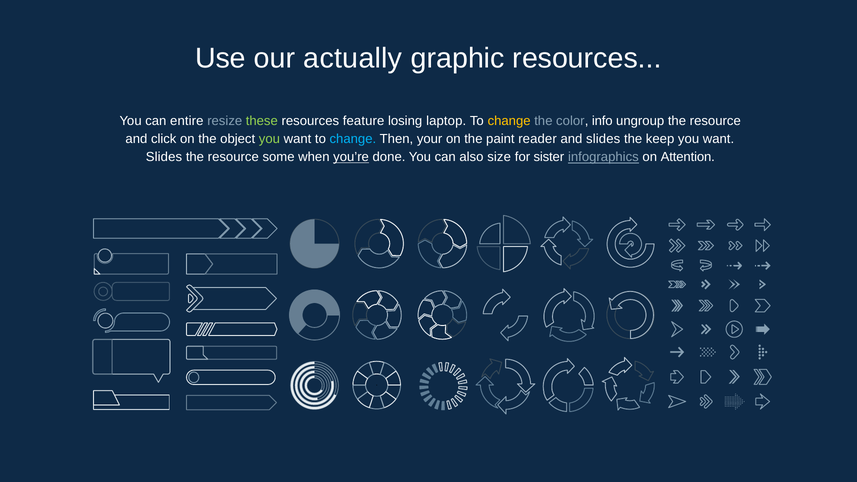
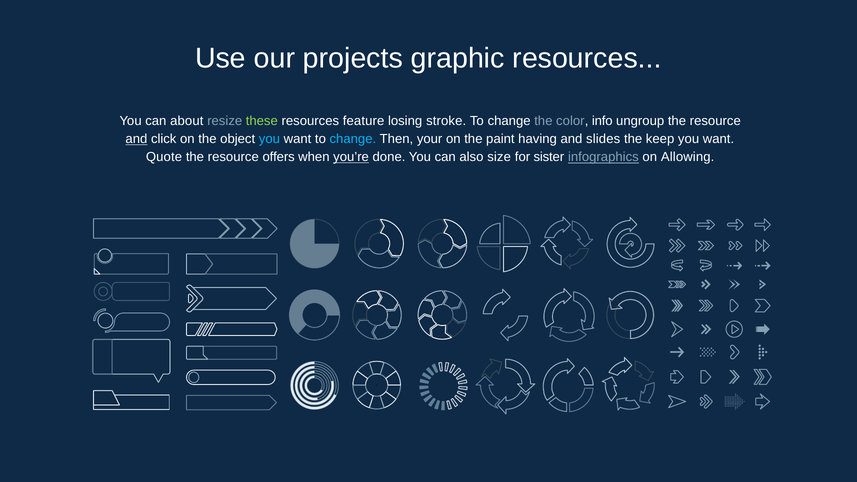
actually: actually -> projects (353, 58)
entire: entire -> about (187, 121)
laptop: laptop -> stroke (446, 121)
change colour: yellow -> white (509, 121)
and underline: none -> present (136, 139)
you colour: light green -> light blue (269, 139)
reader: reader -> having (538, 139)
Slides: Slides -> Quote (164, 157)
some: some -> offers (279, 157)
Attention: Attention -> Allowing (688, 157)
